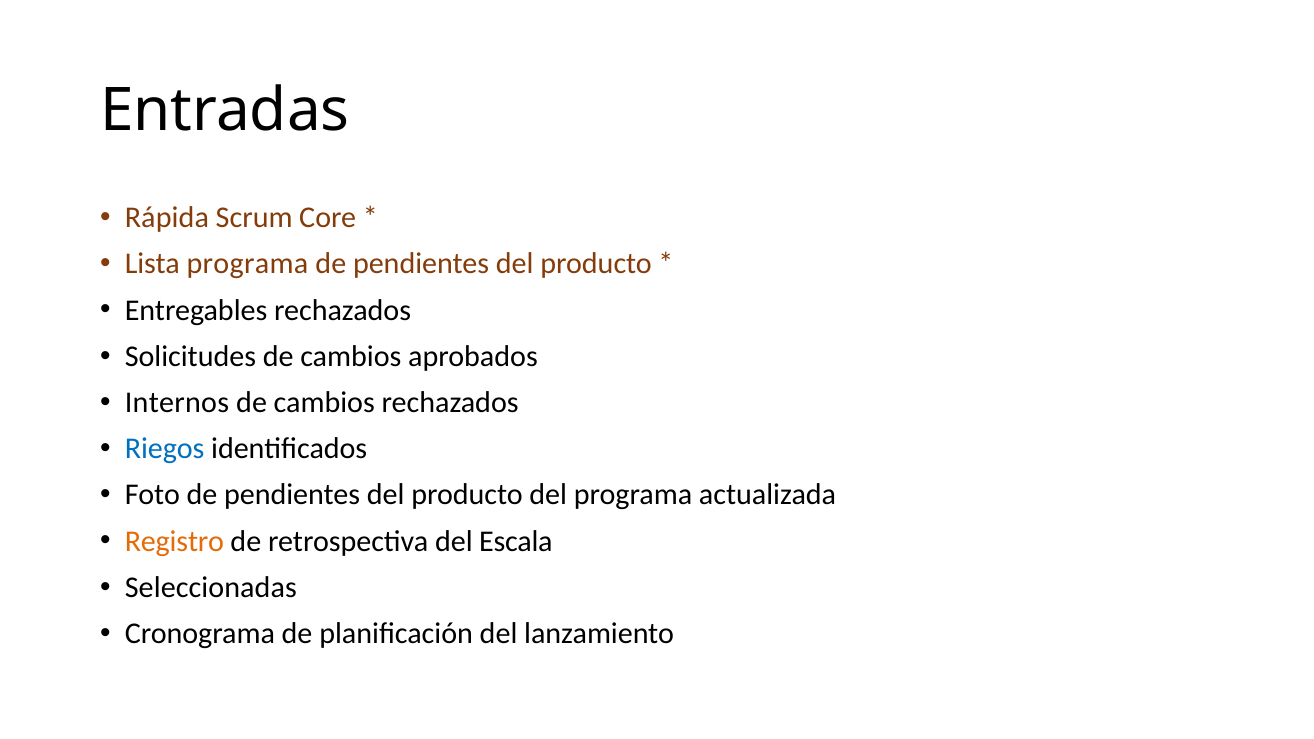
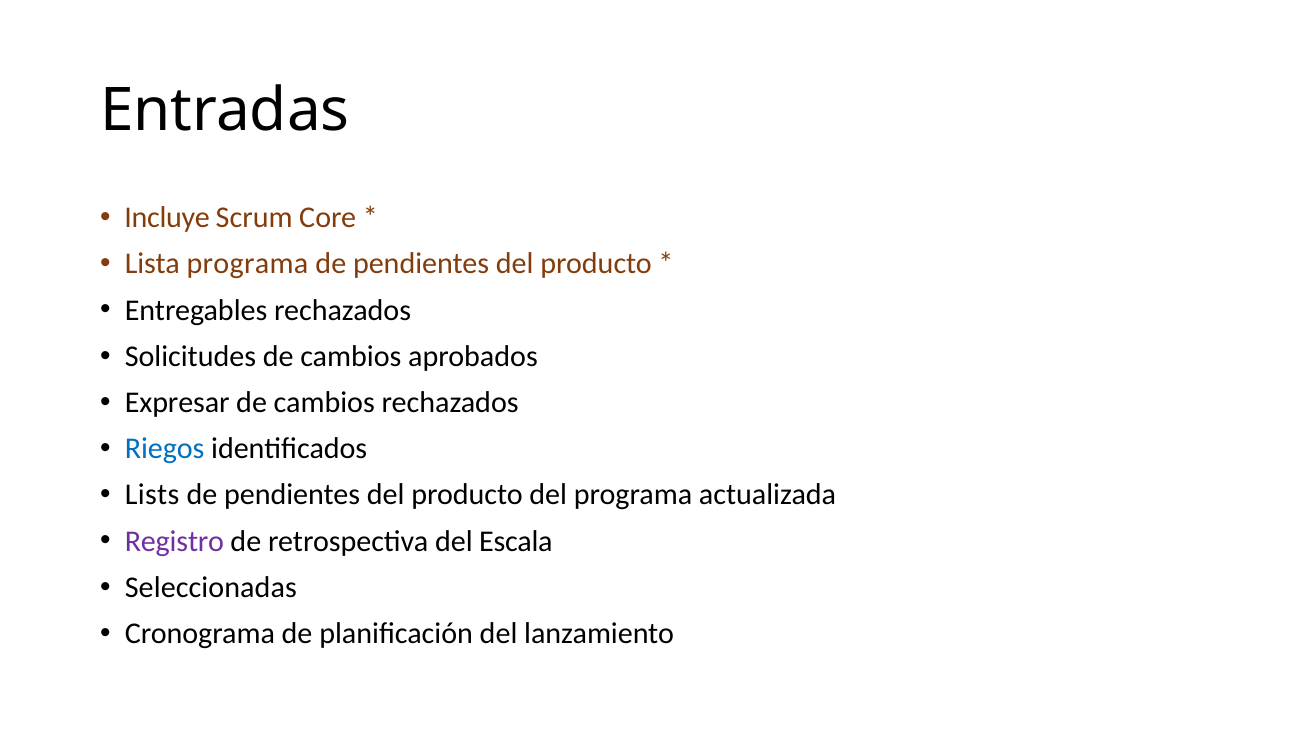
Rápida: Rápida -> Incluye (167, 218)
Internos: Internos -> Expresar (177, 403)
Foto: Foto -> Lists (152, 495)
Registro colour: orange -> purple (174, 541)
